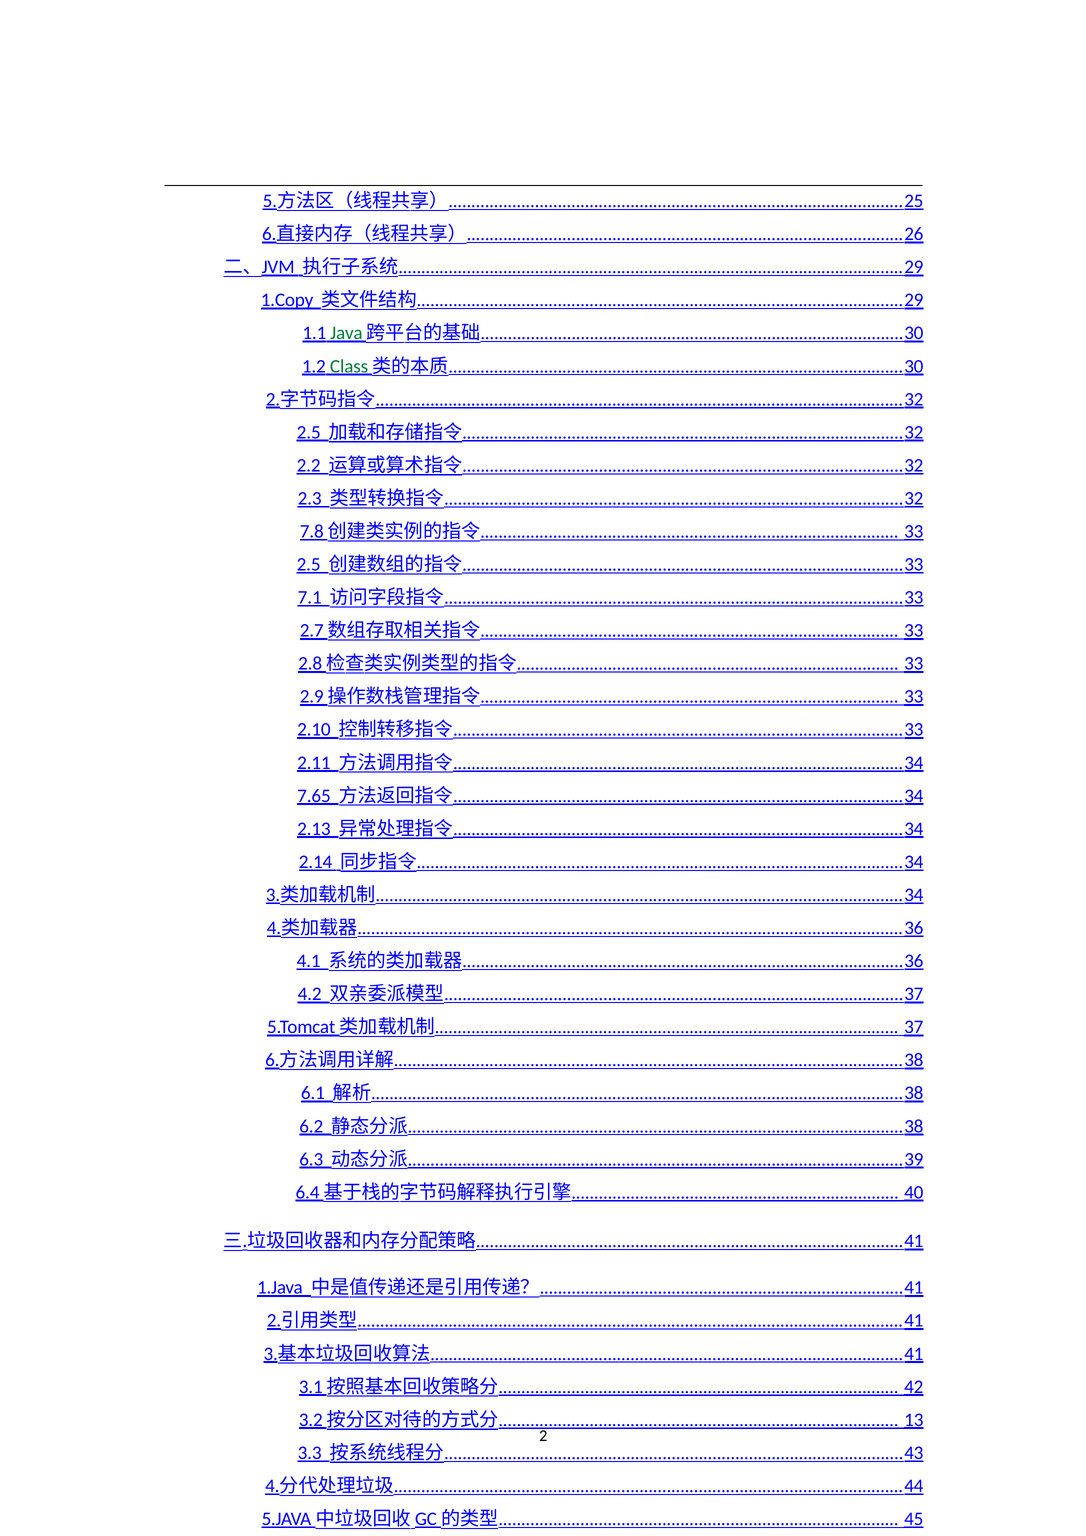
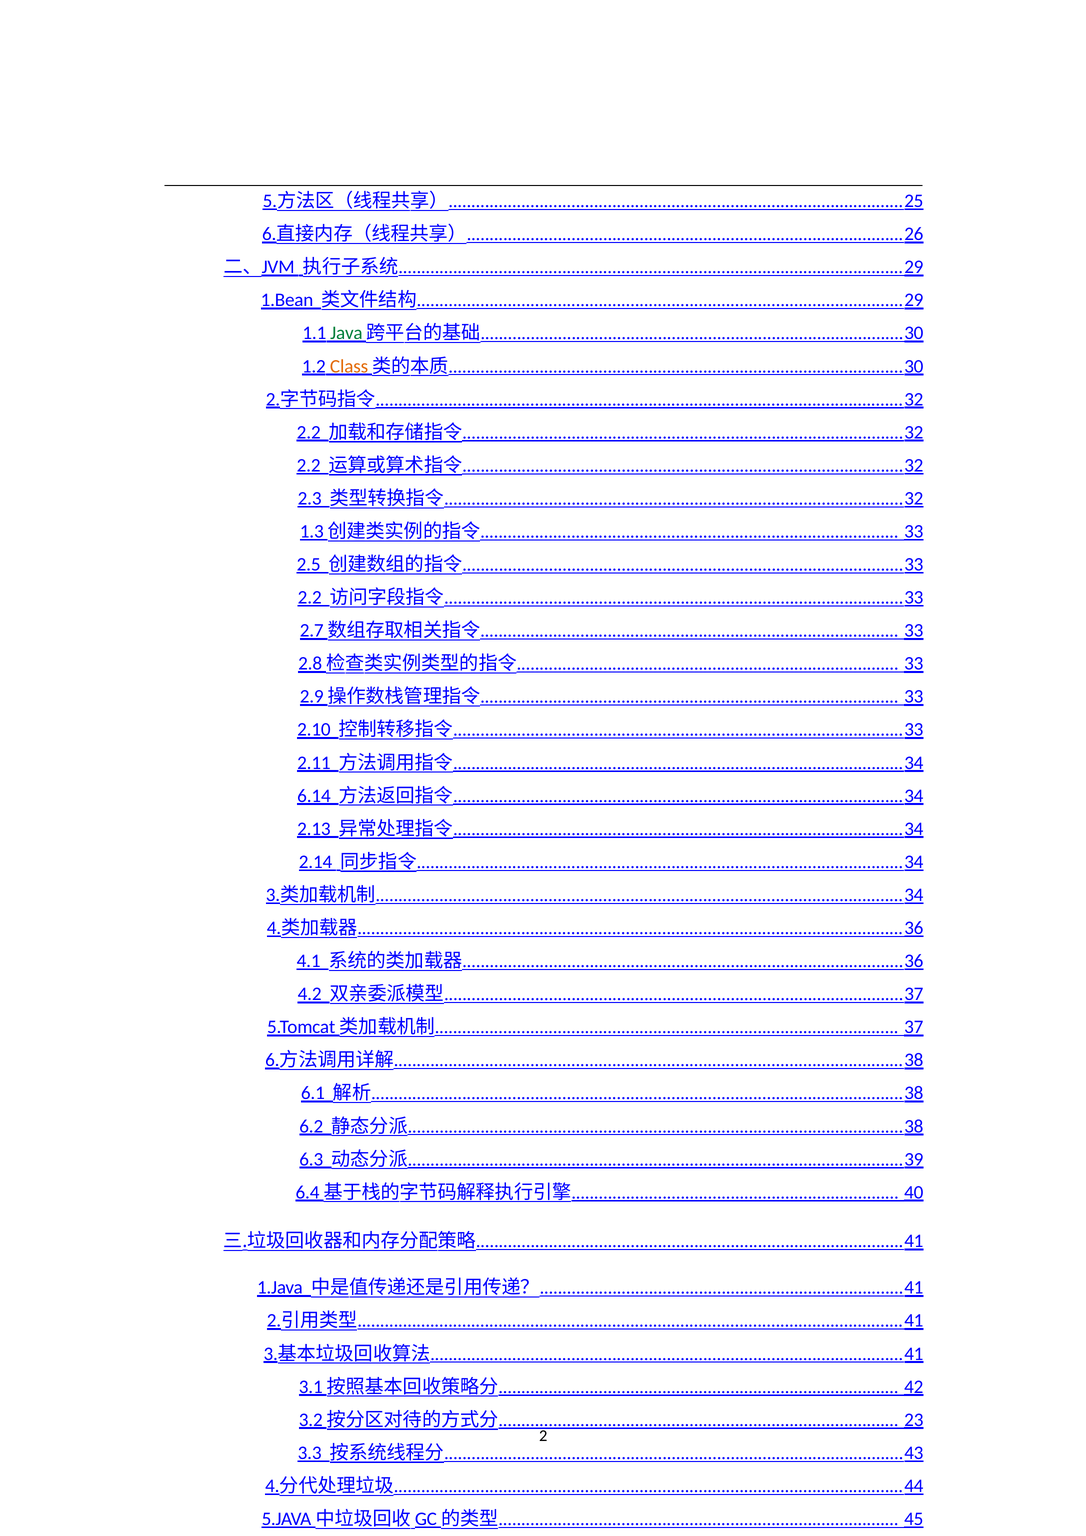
1.Copy: 1.Copy -> 1.Bean (287, 300)
Class colour: green -> orange (349, 366)
2.5: 2.5 -> 2.2 (309, 433)
7.8: 7.8 -> 1.3 (312, 532)
7.1: 7.1 -> 2.2 (310, 598)
7.65: 7.65 -> 6.14 (314, 796)
13: 13 -> 23 (914, 1421)
